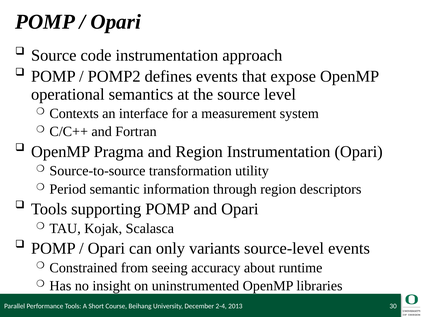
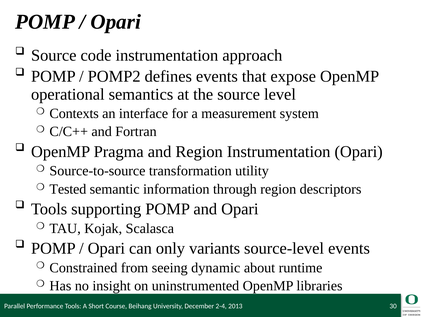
Period: Period -> Tested (68, 189)
accuracy: accuracy -> dynamic (216, 267)
